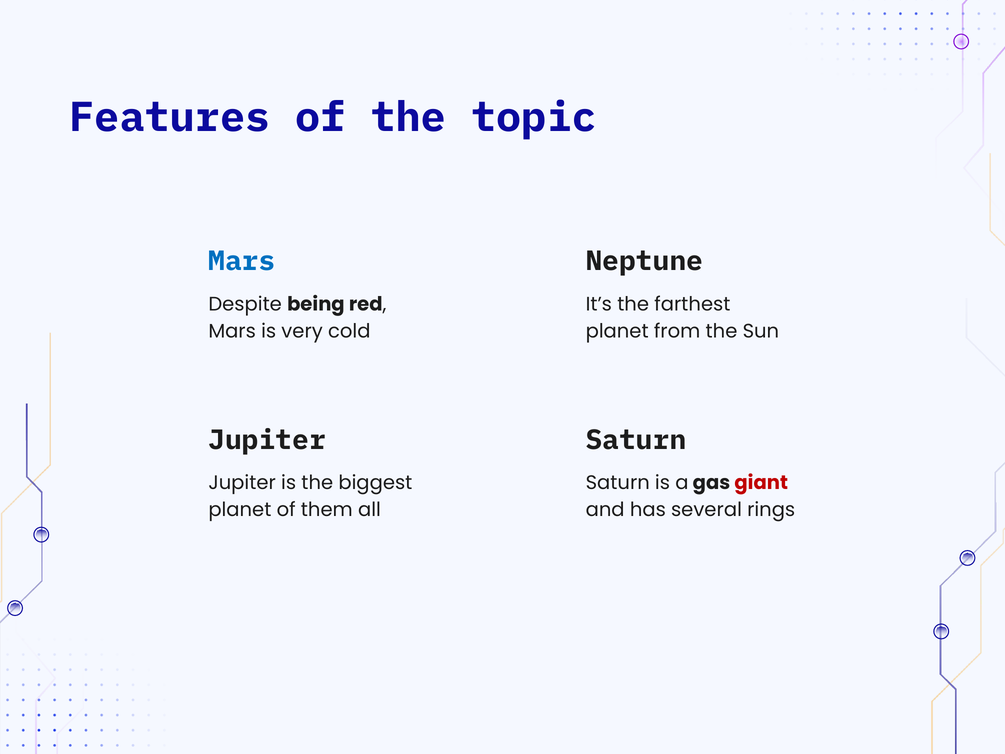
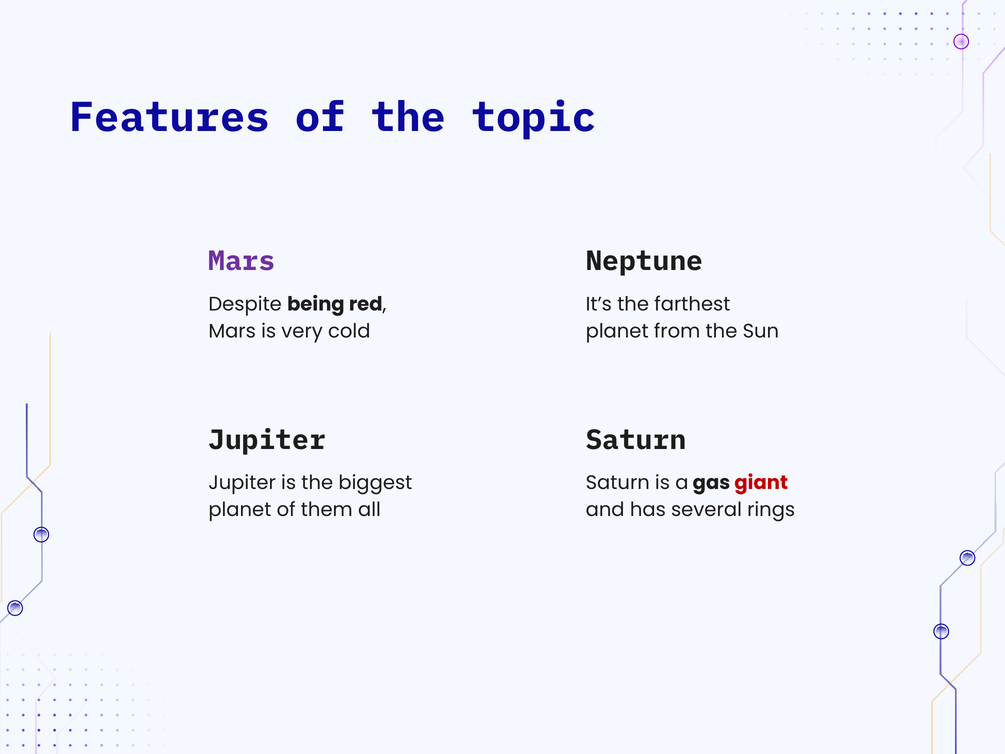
Mars colour: blue -> purple (242, 261)
